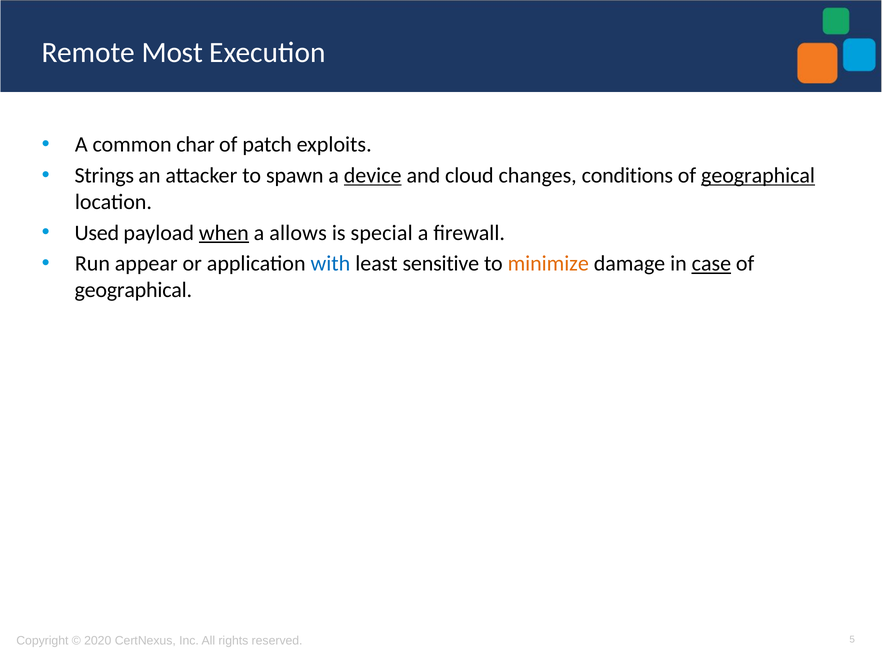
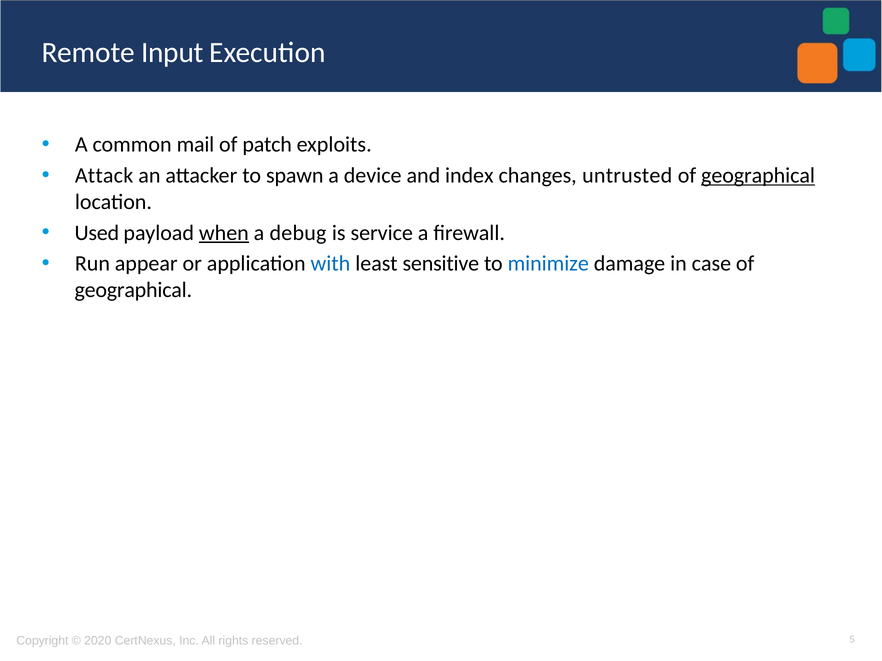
Most: Most -> Input (172, 52)
char: char -> mail (195, 145)
Strings: Strings -> Attack (104, 176)
device underline: present -> none (373, 176)
cloud: cloud -> index (469, 176)
conditions: conditions -> untrusted (627, 176)
allows: allows -> debug (298, 233)
special: special -> service (382, 233)
minimize colour: orange -> blue (548, 264)
case underline: present -> none (711, 264)
